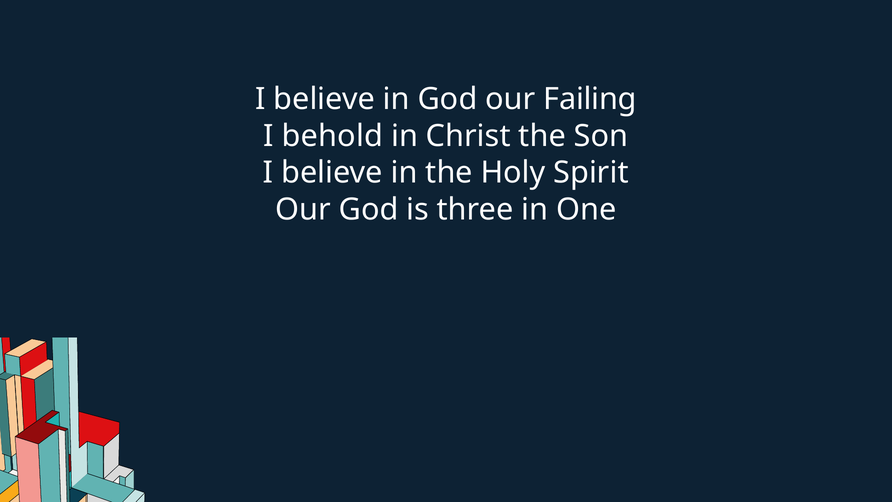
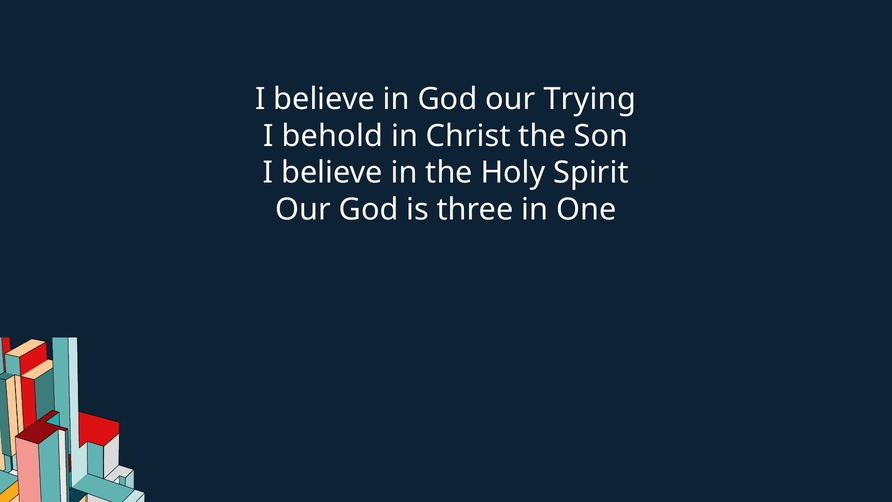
Failing: Failing -> Trying (590, 99)
